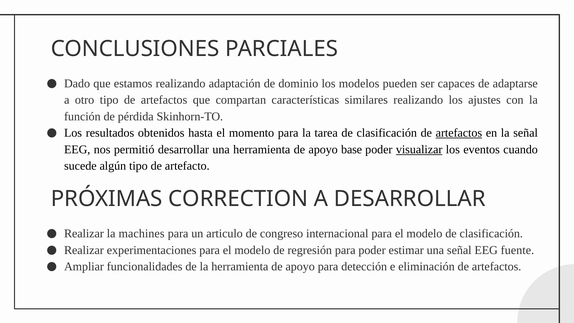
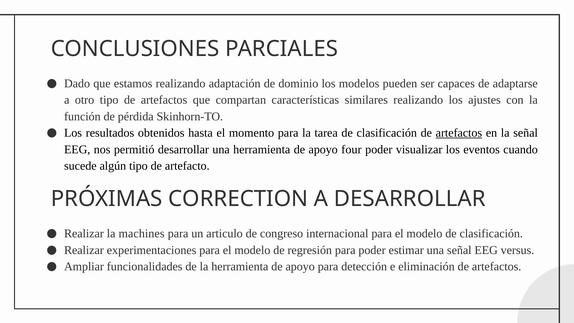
base: base -> four (351, 149)
visualizar underline: present -> none (419, 149)
fuente: fuente -> versus (517, 250)
